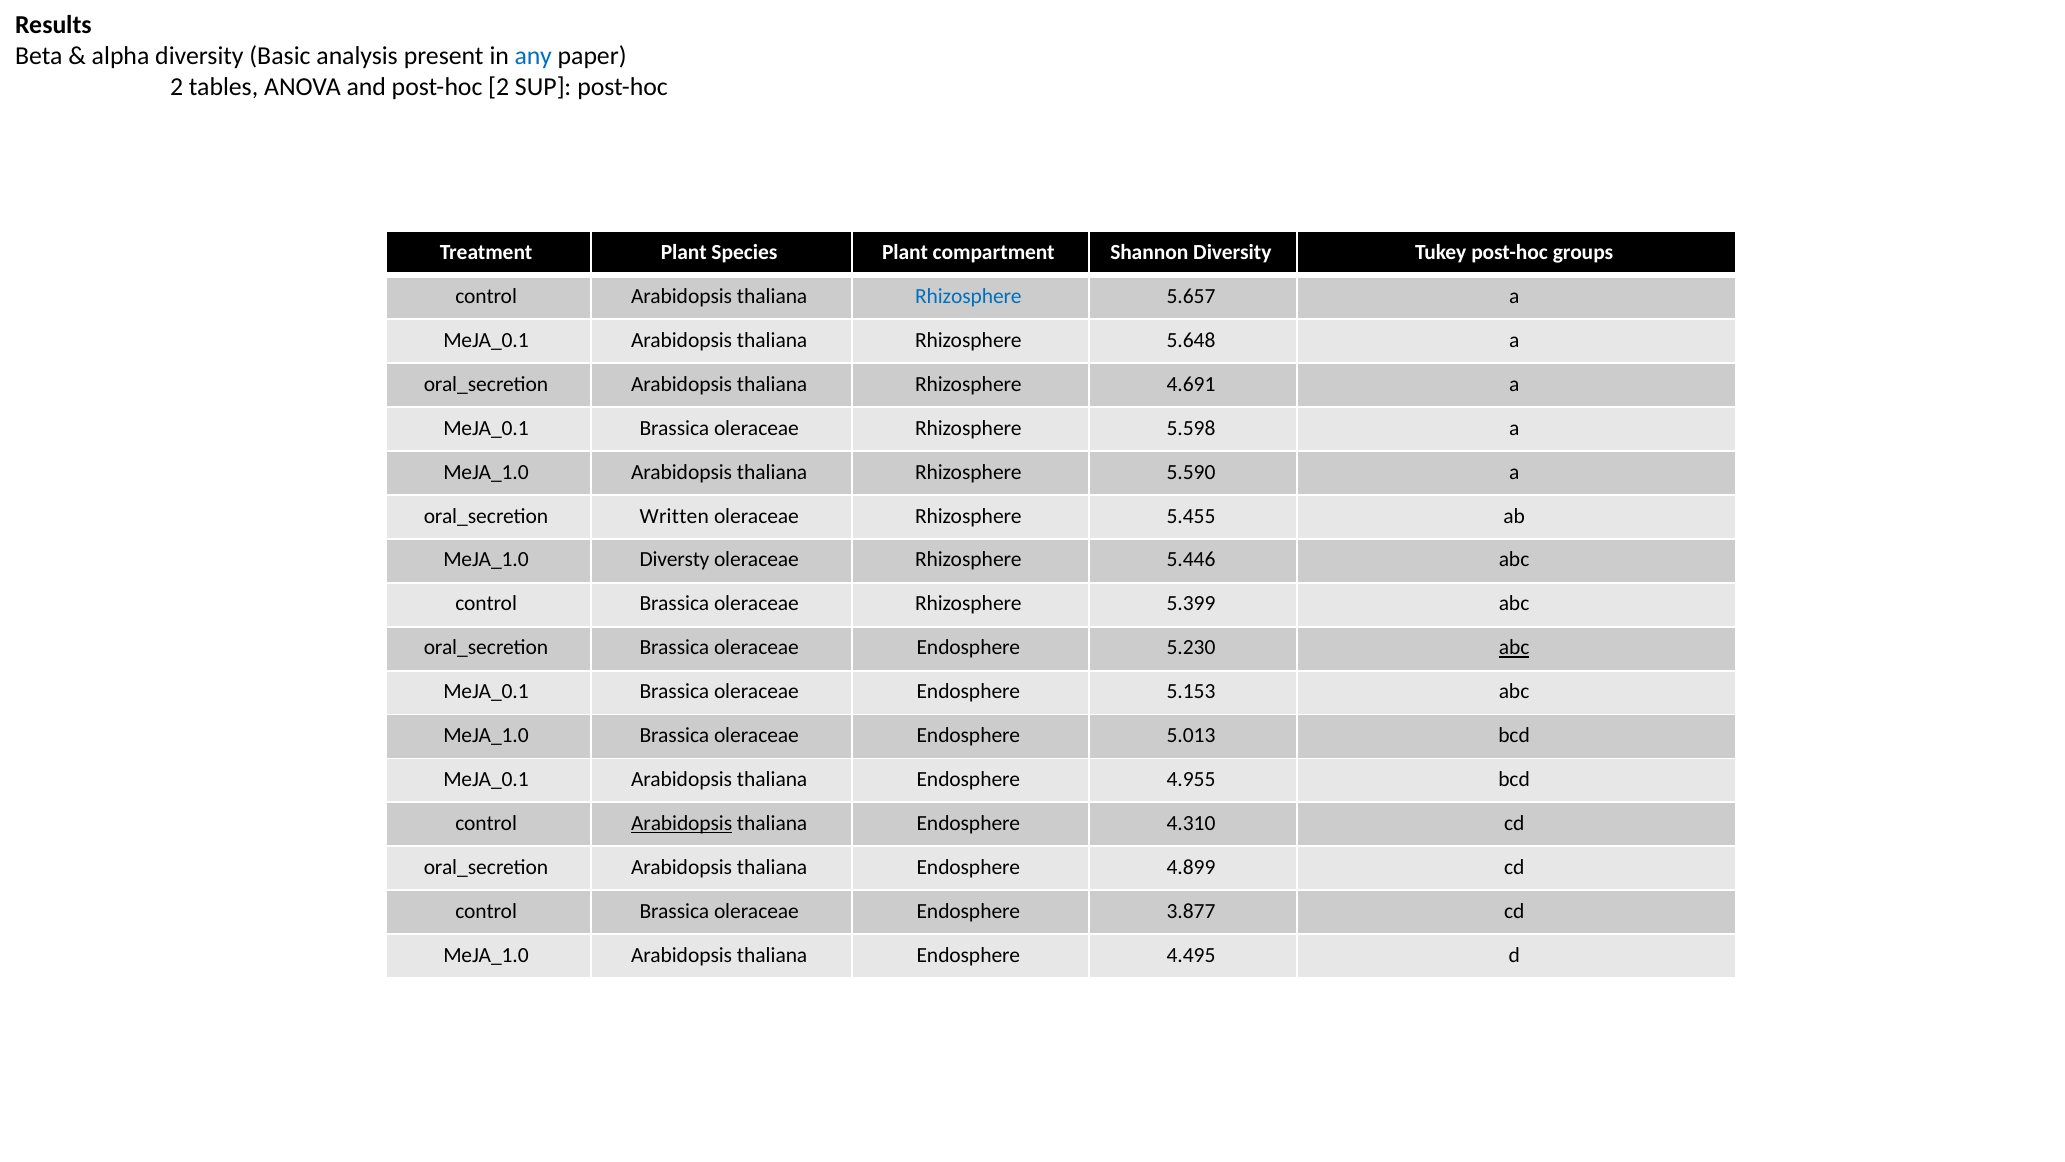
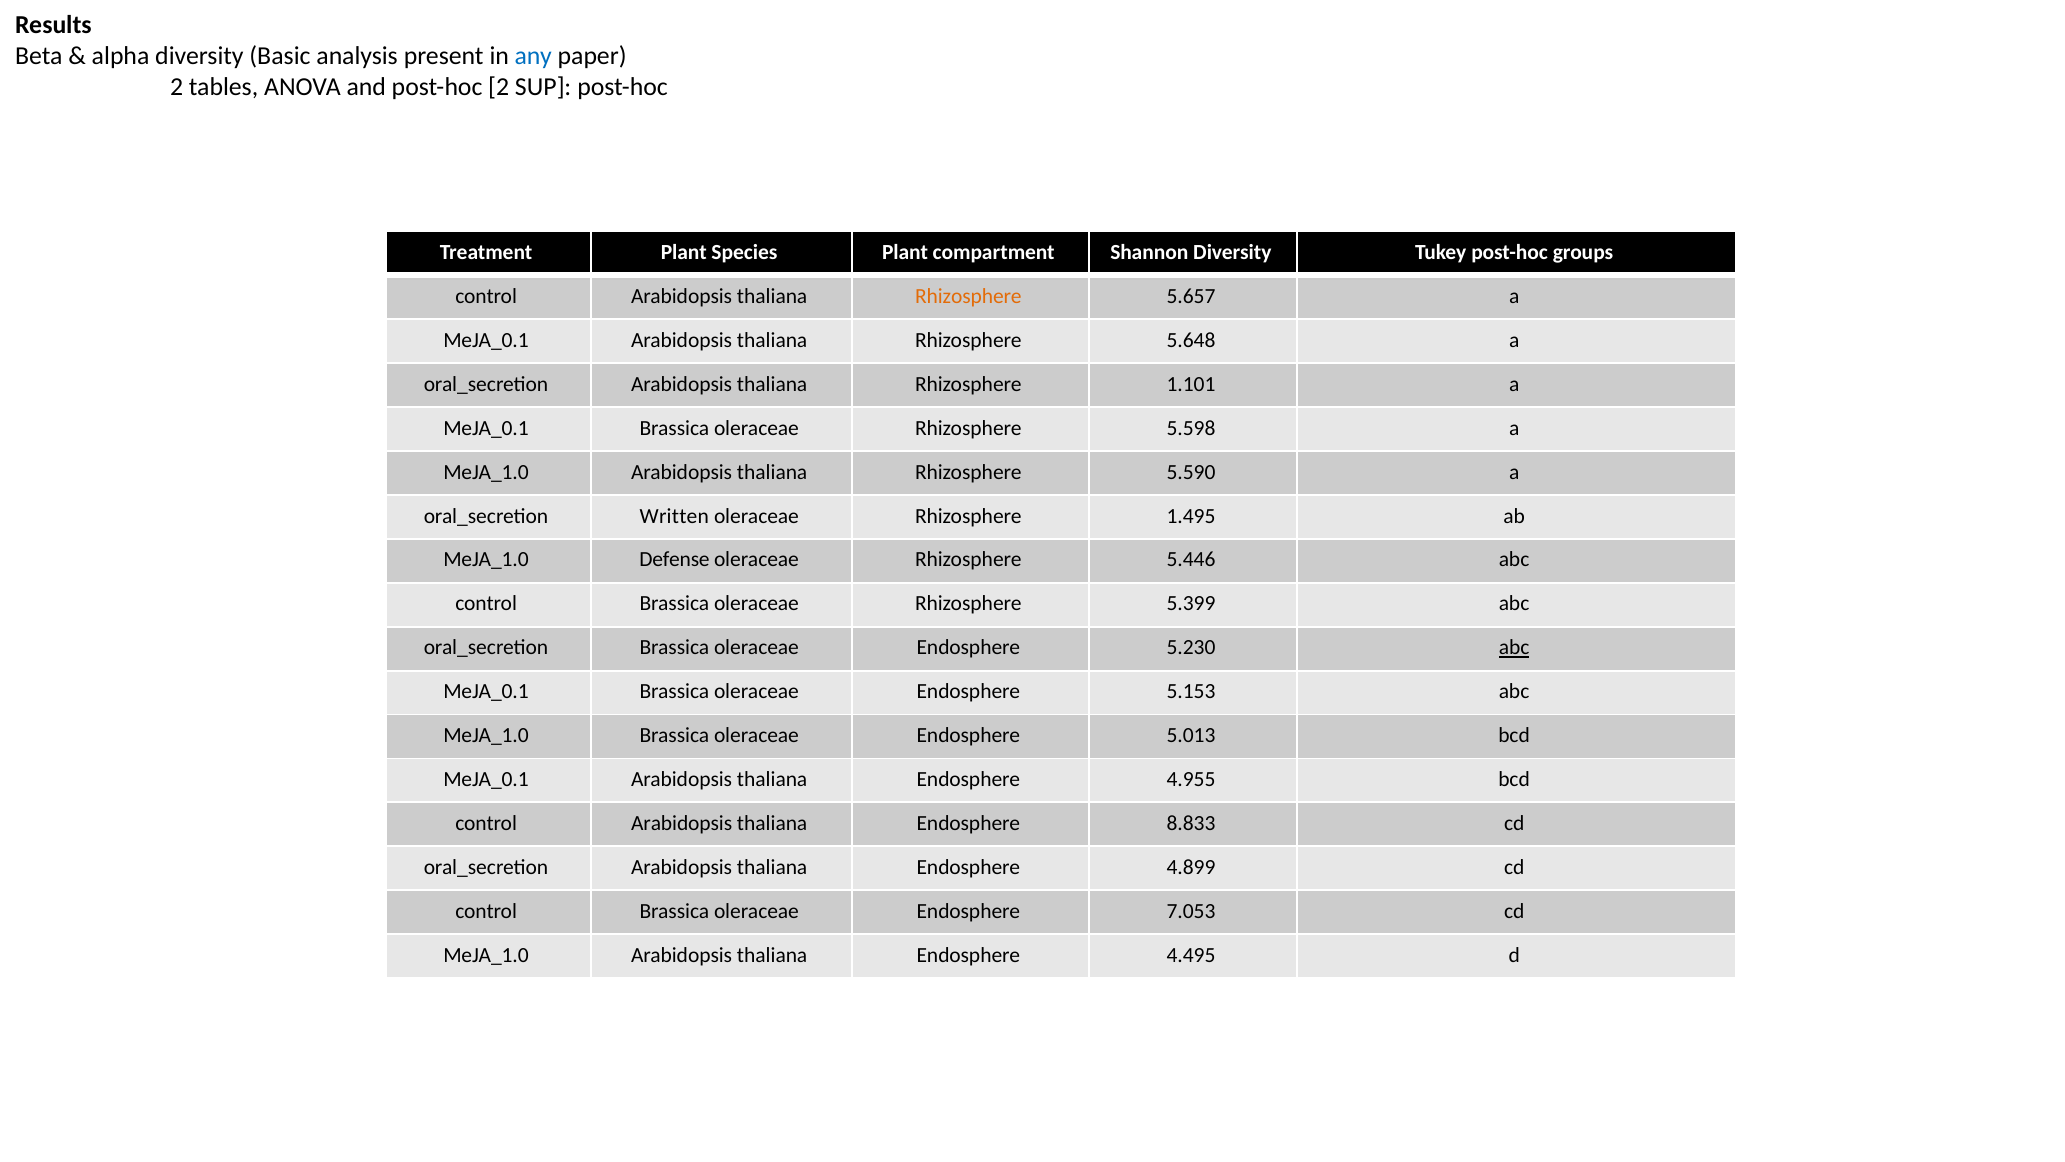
Rhizosphere colour: blue -> orange (968, 296)
4.691: 4.691 -> 1.101 (1191, 384)
5.455: 5.455 -> 1.495 (1191, 516)
Diversty: Diversty -> Defense (675, 560)
Arabidopsis underline: present -> none (682, 823)
4.310: 4.310 -> 8.833 (1191, 823)
3.877: 3.877 -> 7.053 (1191, 911)
